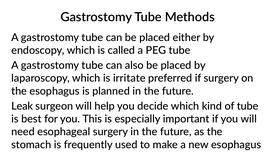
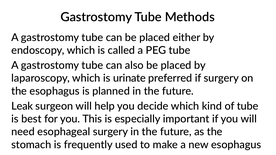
irritate: irritate -> urinate (129, 78)
